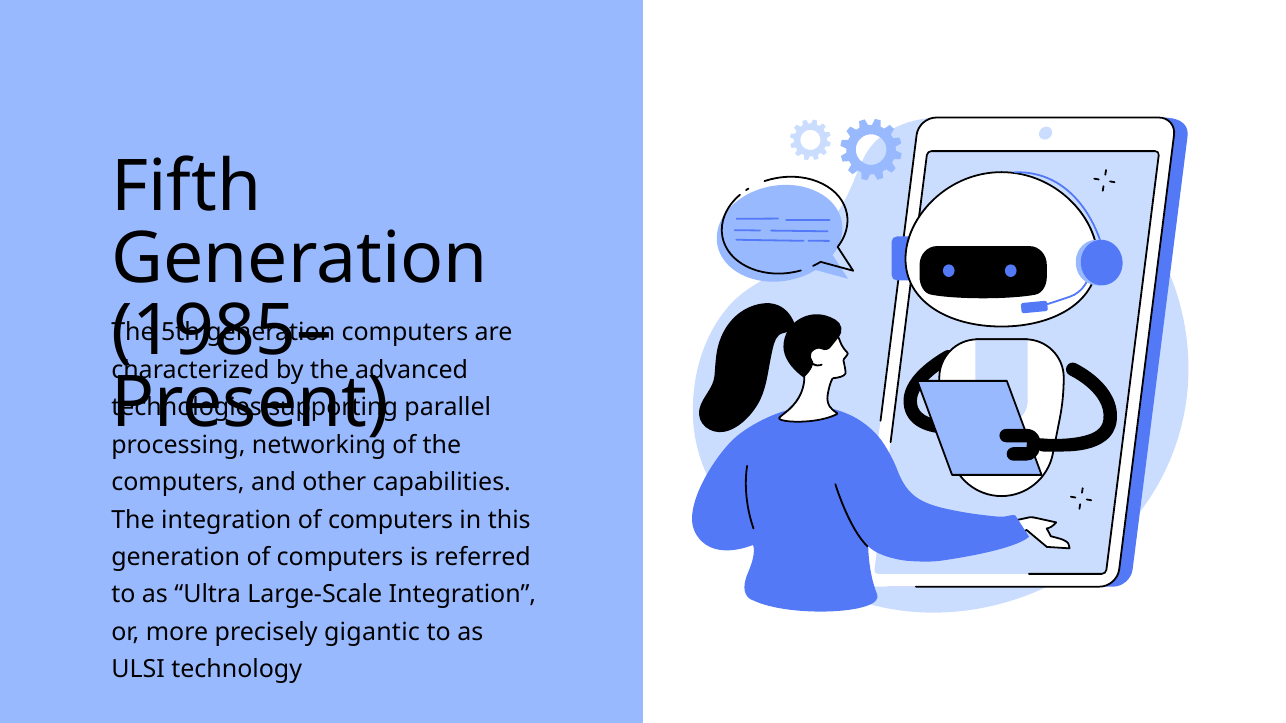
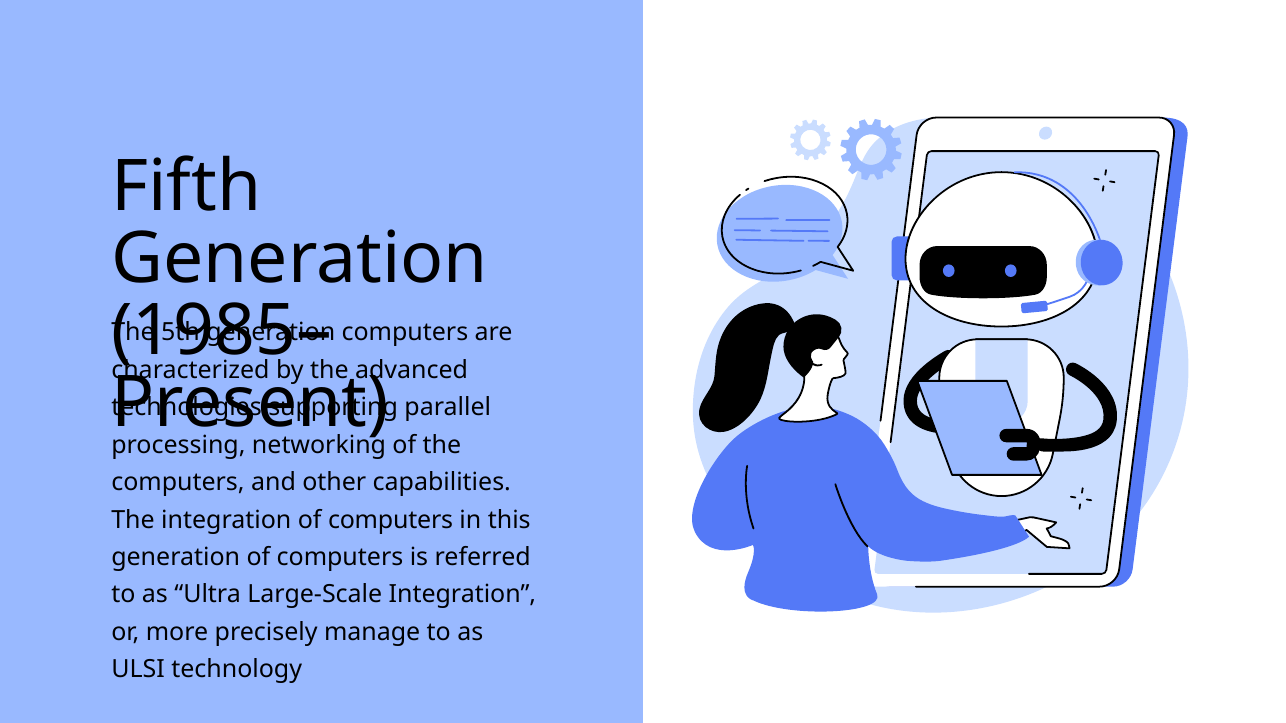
gigantic: gigantic -> manage (372, 633)
